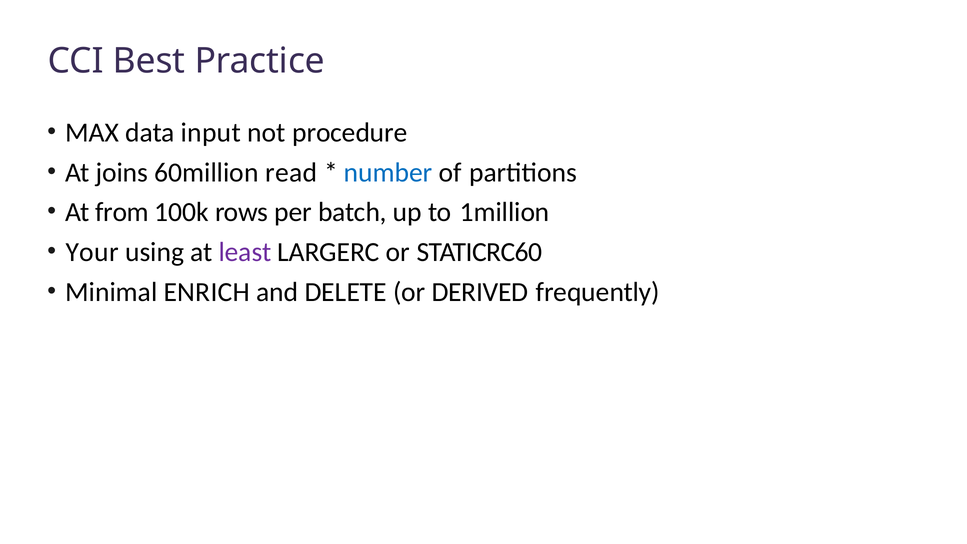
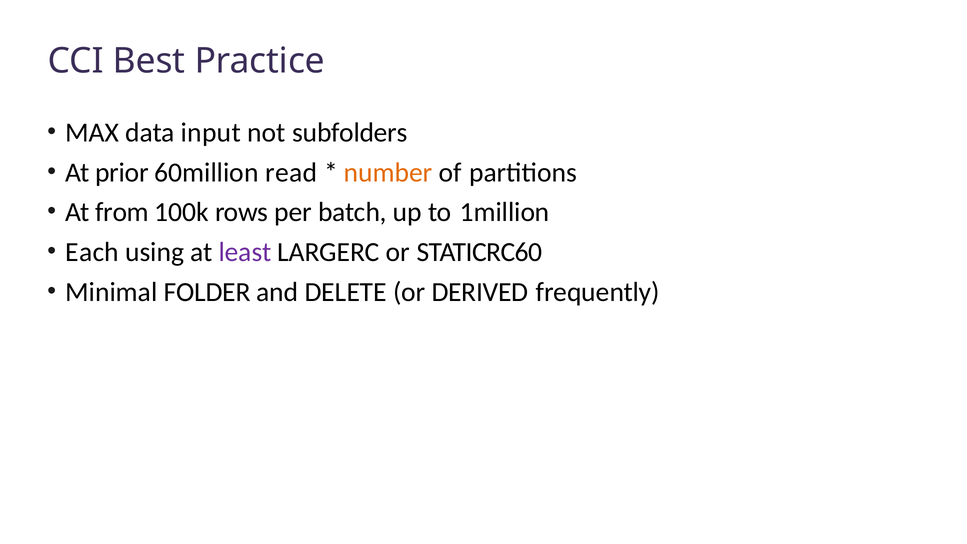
procedure: procedure -> subfolders (350, 132)
joins: joins -> prior (122, 172)
number colour: blue -> orange (388, 172)
Your: Your -> Each (92, 252)
ENRICH: ENRICH -> FOLDER (207, 292)
